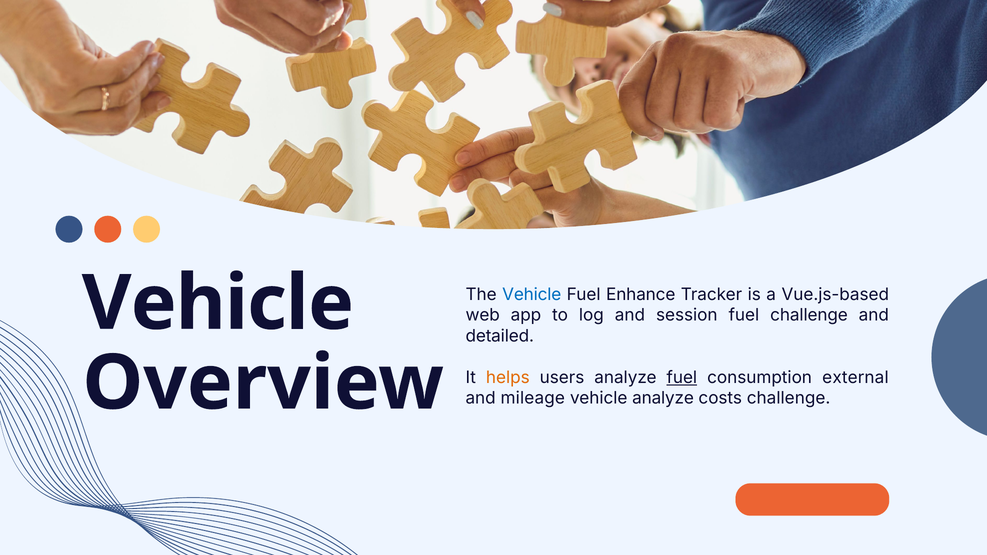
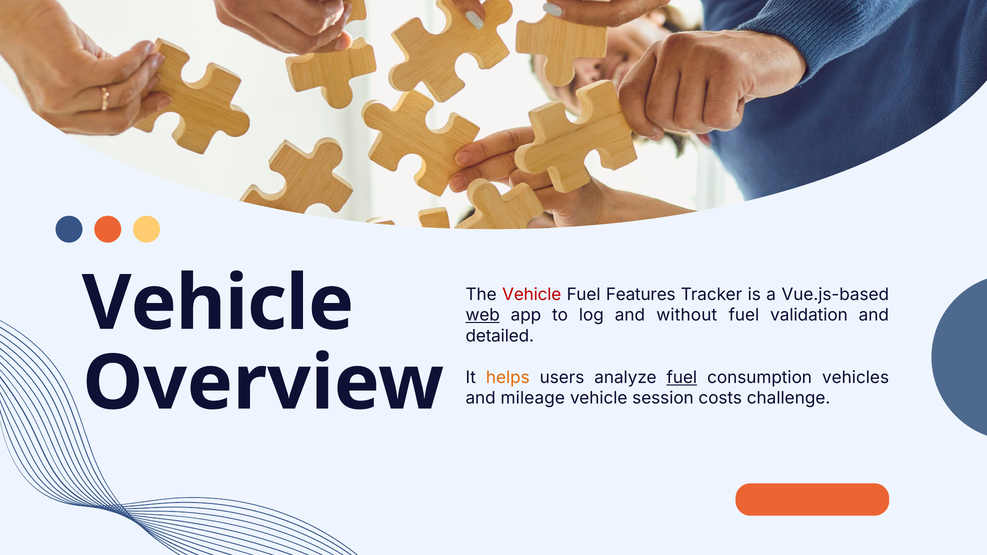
Vehicle colour: blue -> red (532, 295)
Enhance: Enhance -> Features (641, 295)
web underline: none -> present (483, 315)
session: session -> without (687, 315)
fuel challenge: challenge -> validation (809, 315)
external: external -> vehicles (856, 378)
vehicle analyze: analyze -> session (663, 398)
